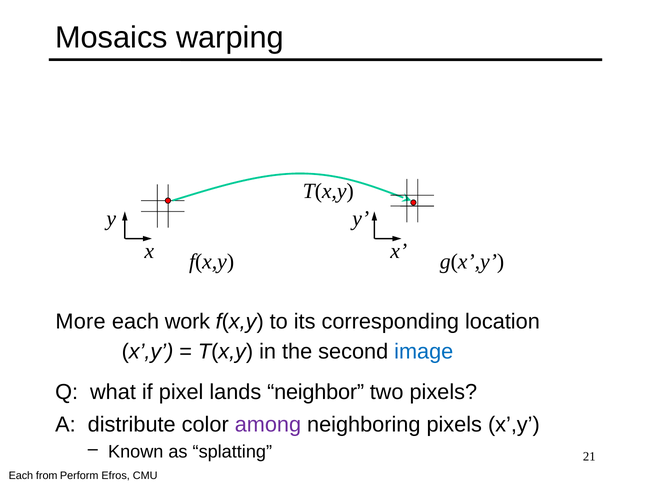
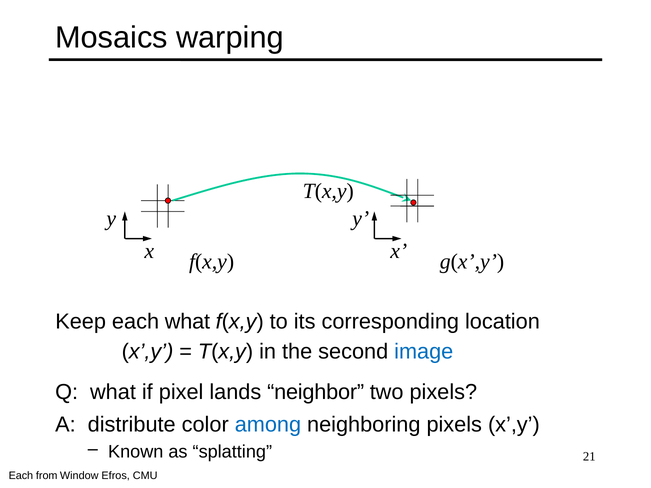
More: More -> Keep (81, 322)
each work: work -> what (187, 322)
among colour: purple -> blue (268, 425)
Perform: Perform -> Window (79, 476)
